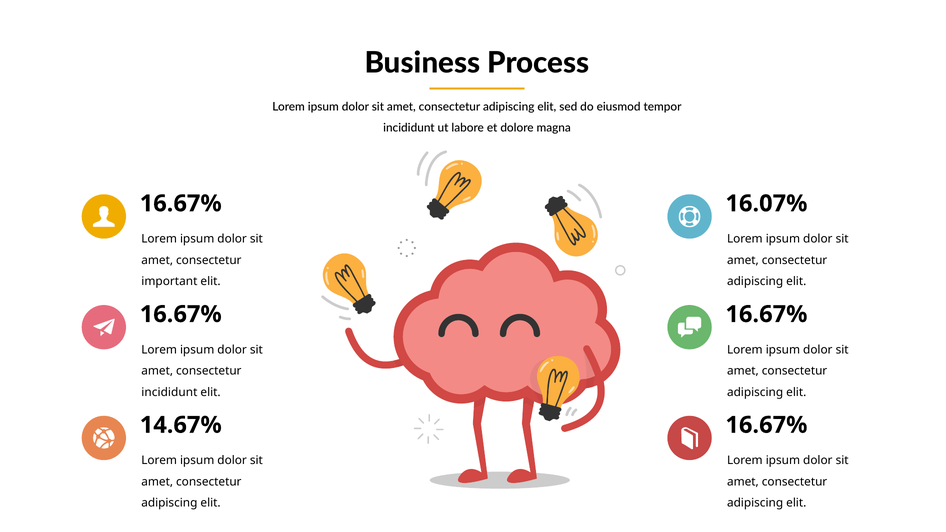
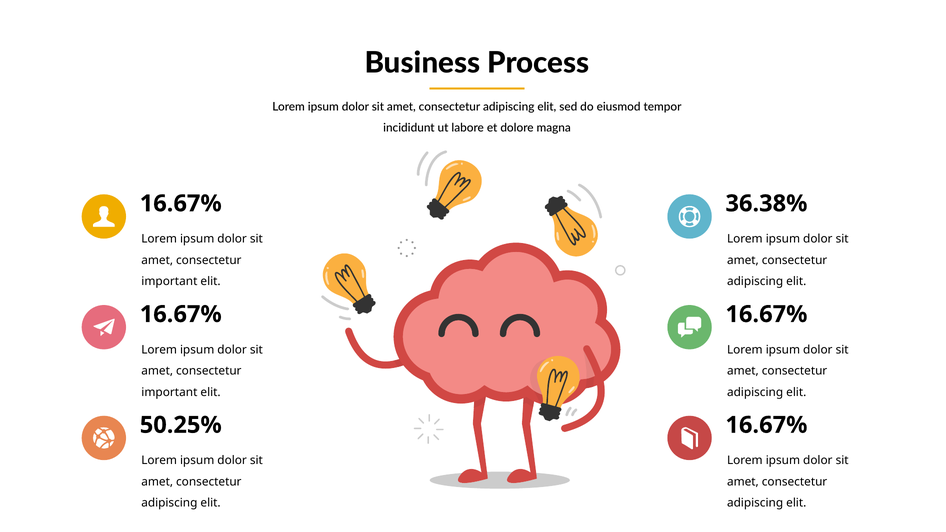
16.07%: 16.07% -> 36.38% (766, 204)
incididunt: incididunt -> important (169, 392)
14.67%: 14.67% -> 50.25% (181, 425)
